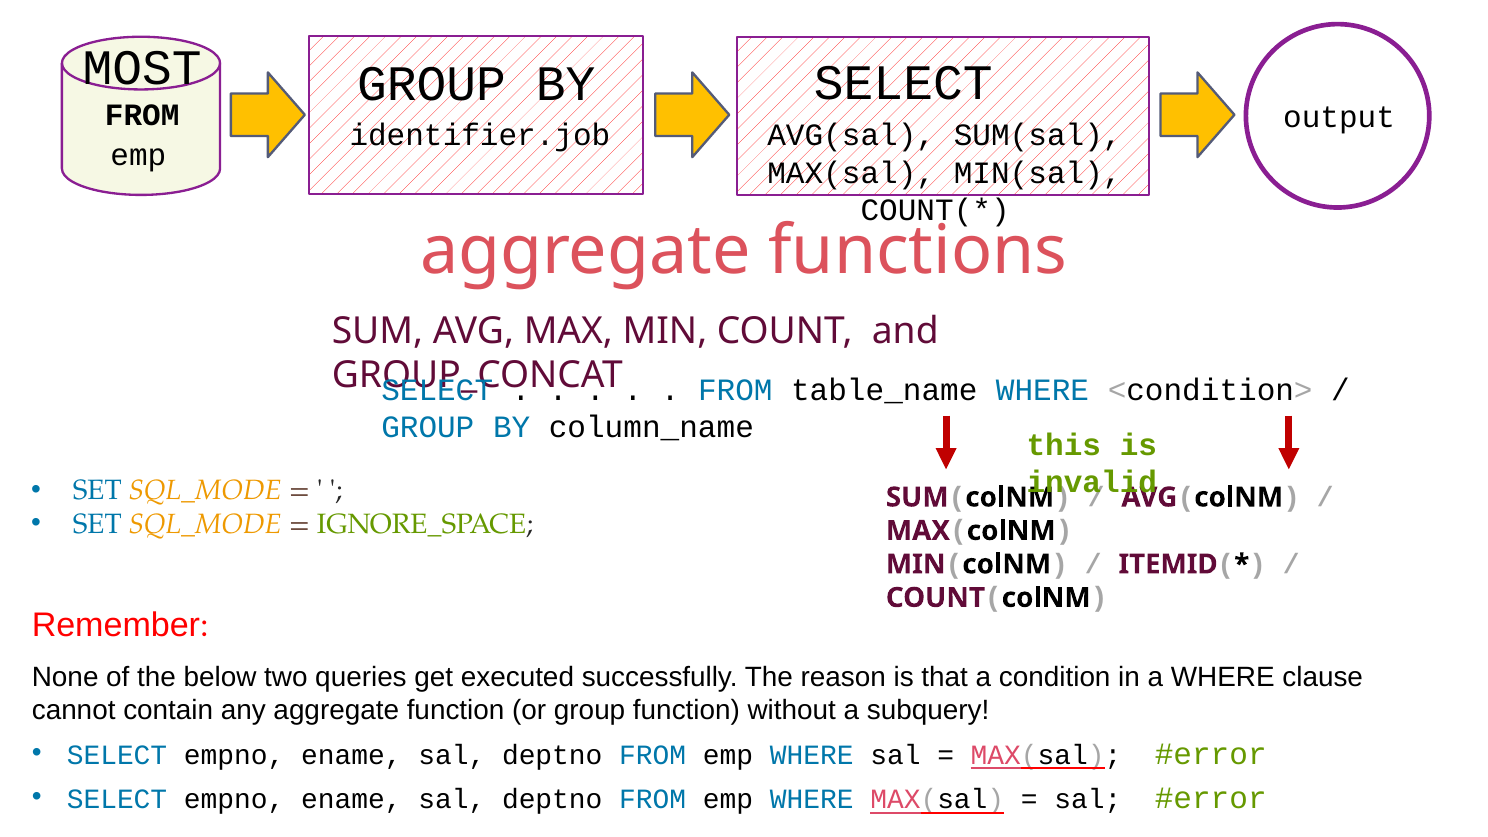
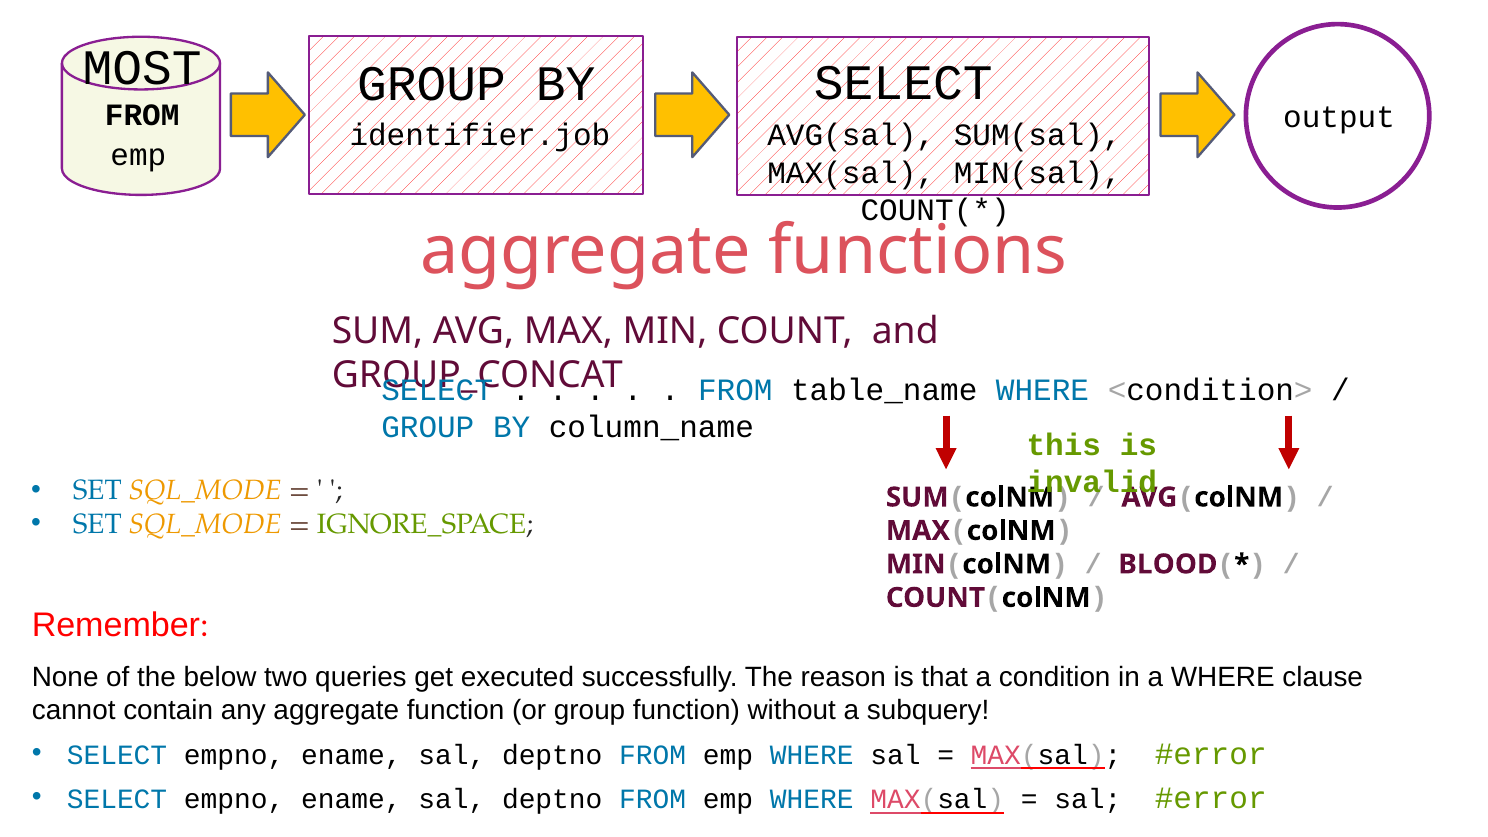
ITEMID: ITEMID -> BLOOD (1168, 564)
